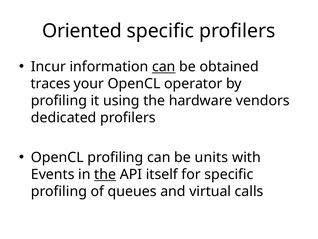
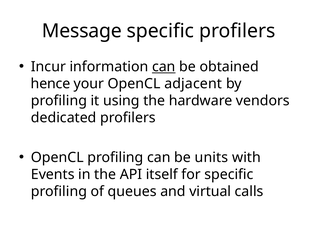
Oriented: Oriented -> Message (82, 31)
traces: traces -> hence (51, 84)
operator: operator -> adjacent (193, 84)
the underline: present -> none (105, 174)
